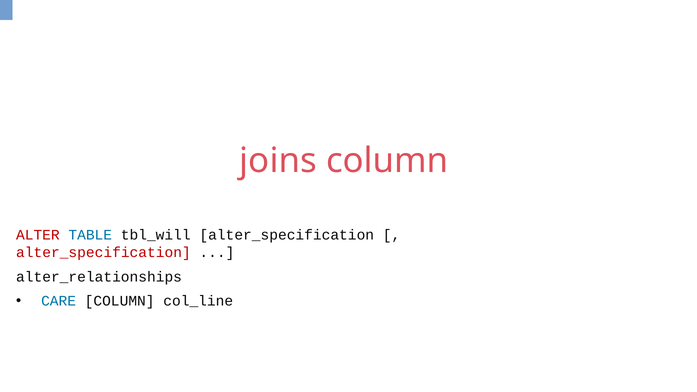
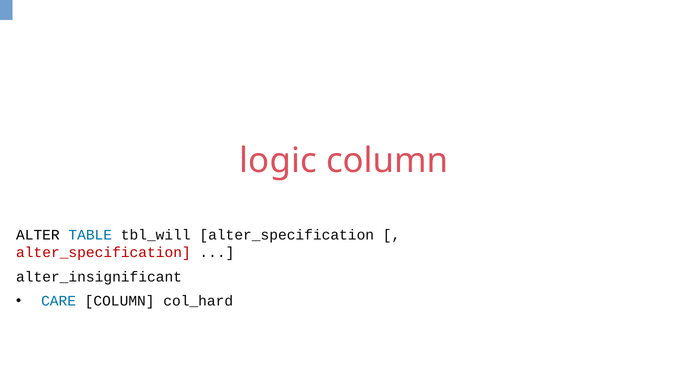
joins: joins -> logic (278, 161)
ALTER colour: red -> black (38, 235)
alter_relationships: alter_relationships -> alter_insignificant (99, 277)
col_line: col_line -> col_hard (198, 301)
